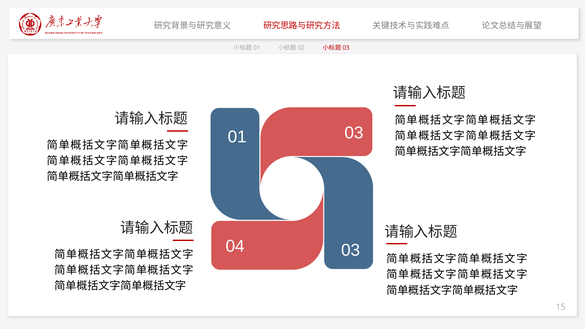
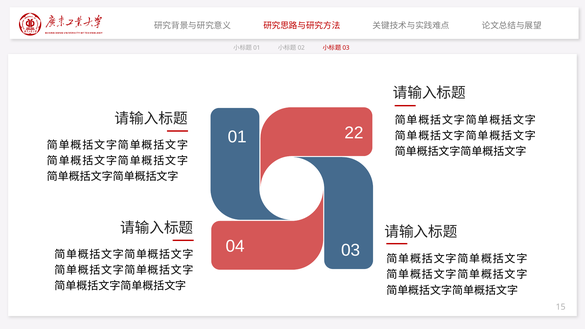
01 03: 03 -> 22 (354, 133)
